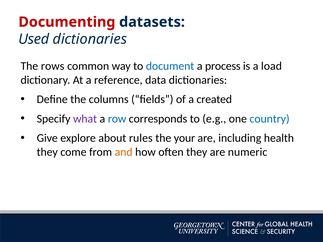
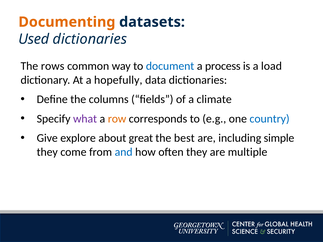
Documenting colour: red -> orange (67, 22)
reference: reference -> hopefully (118, 80)
created: created -> climate (214, 99)
row colour: blue -> orange (117, 119)
rules: rules -> great (141, 138)
your: your -> best (184, 138)
health: health -> simple (279, 138)
and colour: orange -> blue (124, 152)
numeric: numeric -> multiple (248, 152)
